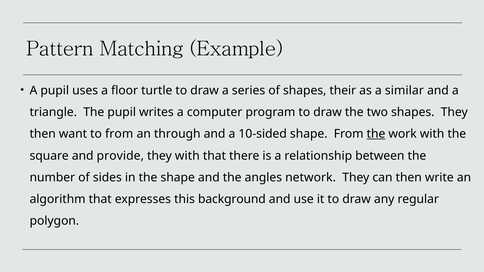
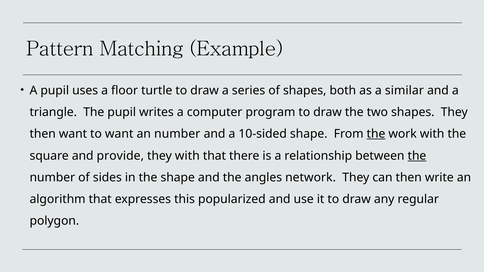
their: their -> both (343, 90)
to from: from -> want (119, 134)
an through: through -> number (177, 134)
the underline: none -> present (417, 156)
background: background -> popularized (232, 199)
